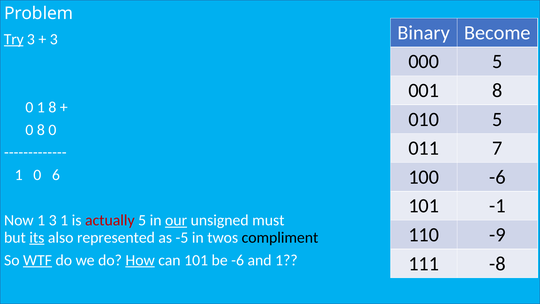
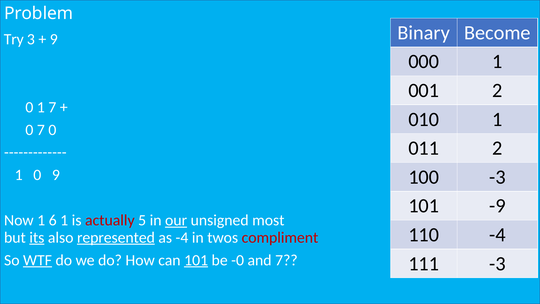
Try underline: present -> none (14, 39)
3: 3 -> 9 (54, 39)
000 5: 5 -> 1 (497, 62)
001 8: 8 -> 2 (497, 90)
1 8: 8 -> 7 (52, 107)
010 5: 5 -> 1 (497, 119)
0 8: 8 -> 7 (41, 130)
011 7: 7 -> 2 (497, 148)
0 6: 6 -> 9 (56, 175)
100 -6: -6 -> -3 (497, 177)
-1: -1 -> -9 (497, 206)
1 3: 3 -> 6 (53, 220)
must: must -> most (268, 220)
110 -9: -9 -> -4 (497, 235)
represented underline: none -> present (116, 237)
as -5: -5 -> -4 (182, 237)
compliment colour: black -> red (280, 237)
How underline: present -> none (140, 260)
101 underline: none -> present (196, 260)
be -6: -6 -> -0 (238, 260)
and 1: 1 -> 7 (286, 260)
111 -8: -8 -> -3 (497, 263)
